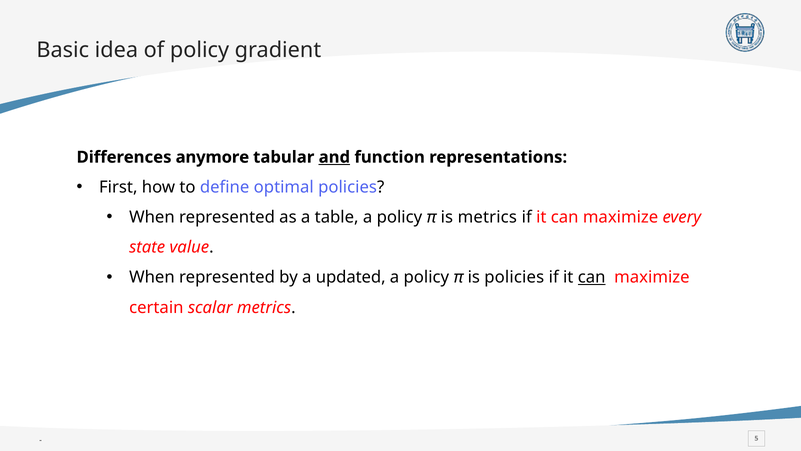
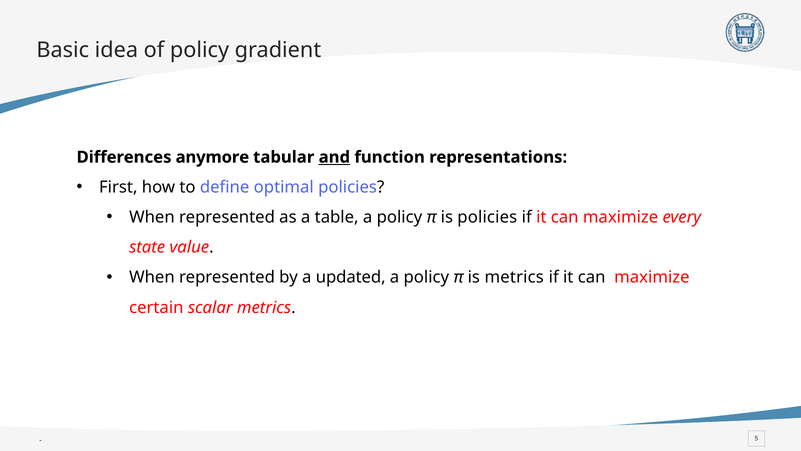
is metrics: metrics -> policies (487, 217)
is policies: policies -> metrics (514, 277)
can underline: present -> none (592, 277)
